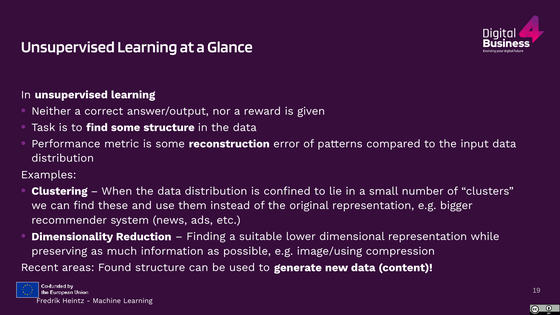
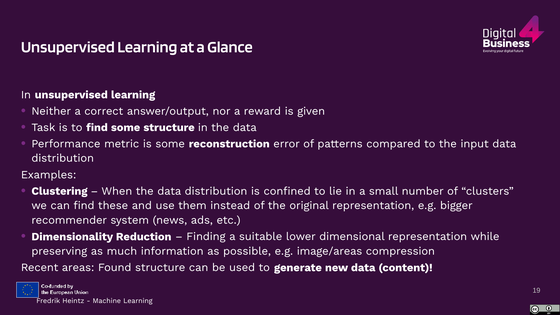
image/using: image/using -> image/areas (330, 251)
